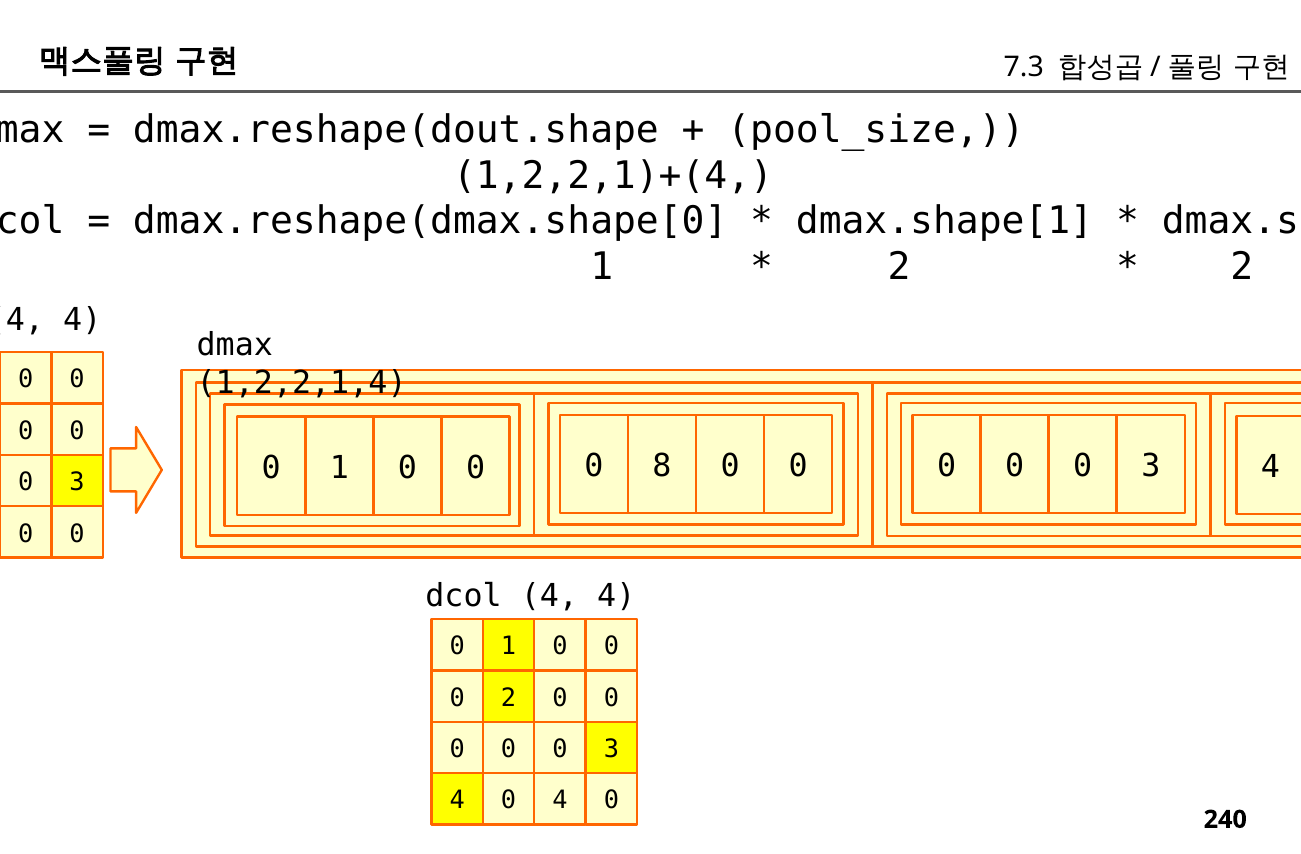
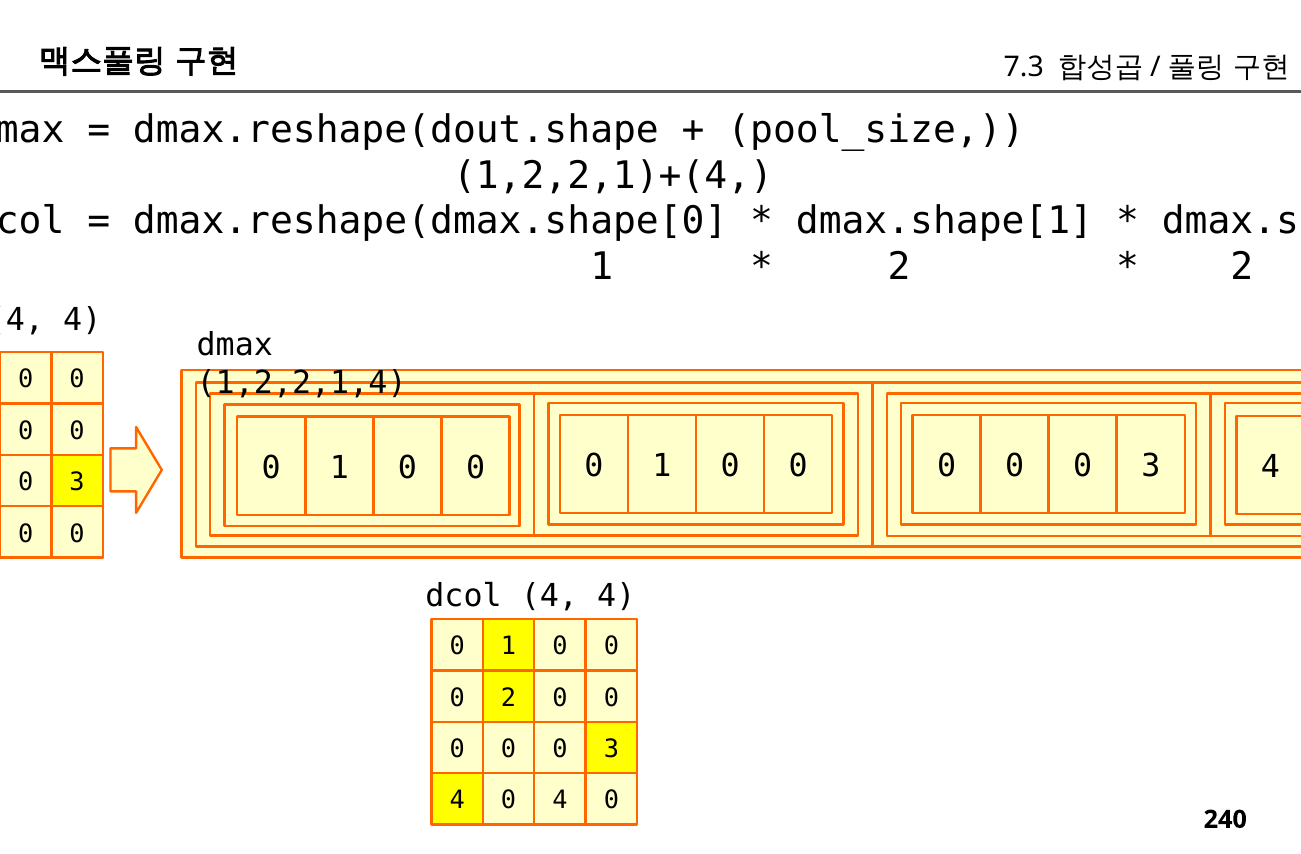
0 0 8: 8 -> 1 (662, 466)
